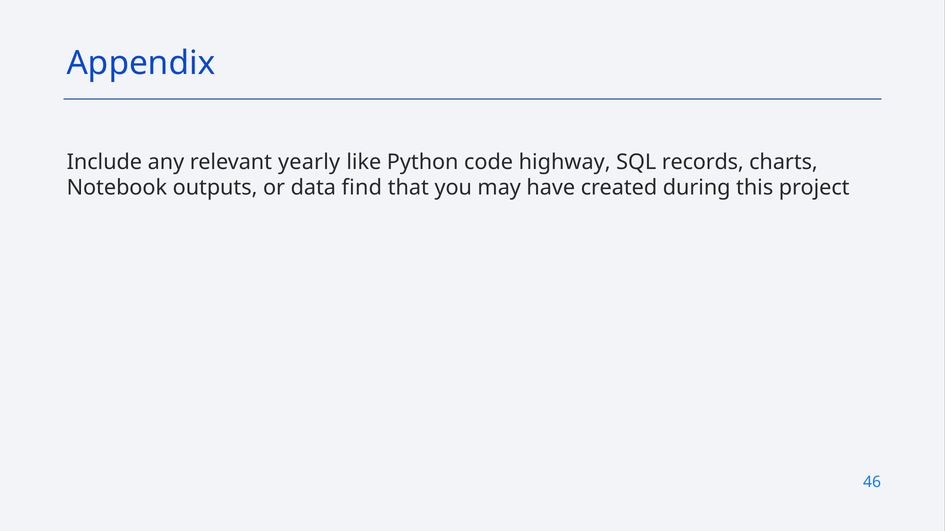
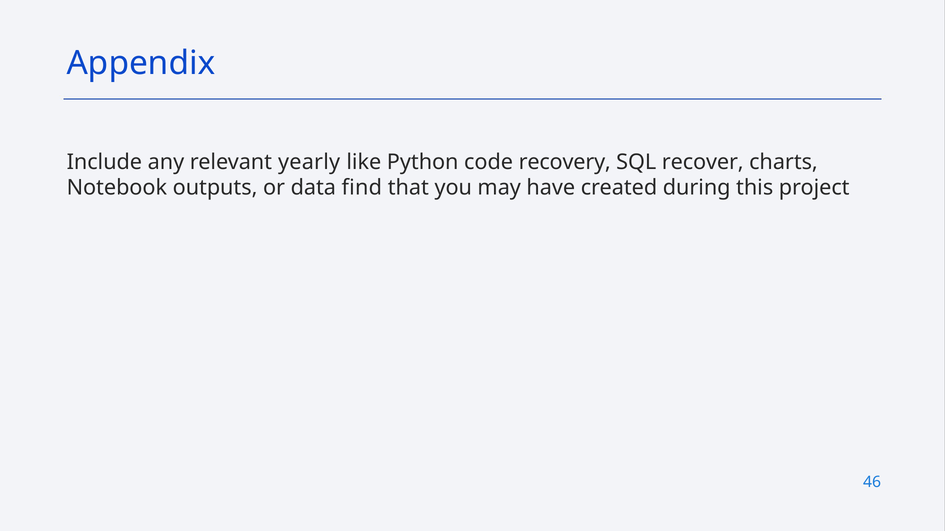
highway: highway -> recovery (565, 162)
records: records -> recover (703, 162)
